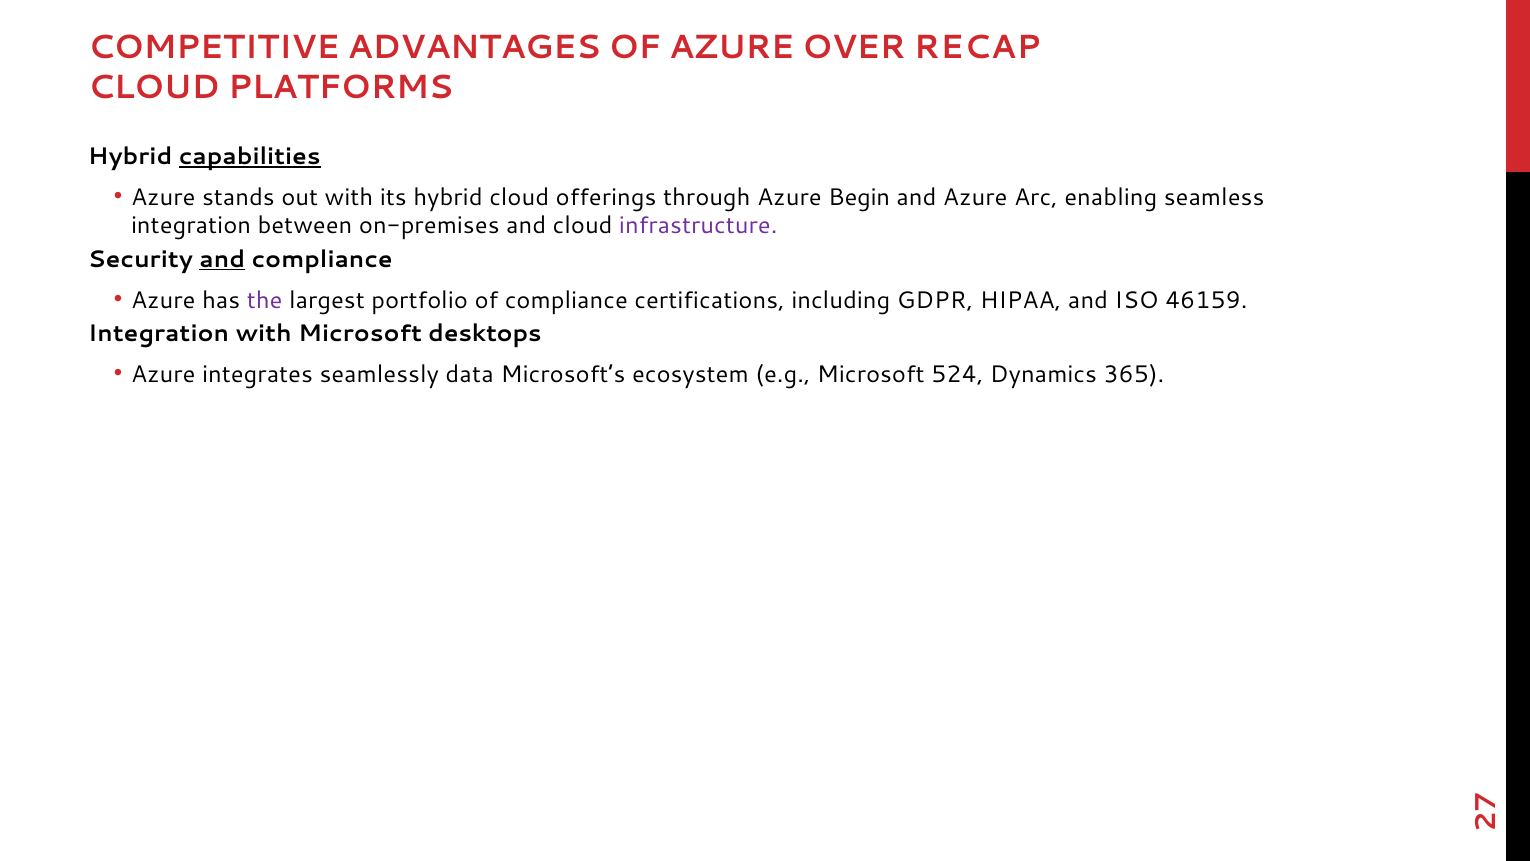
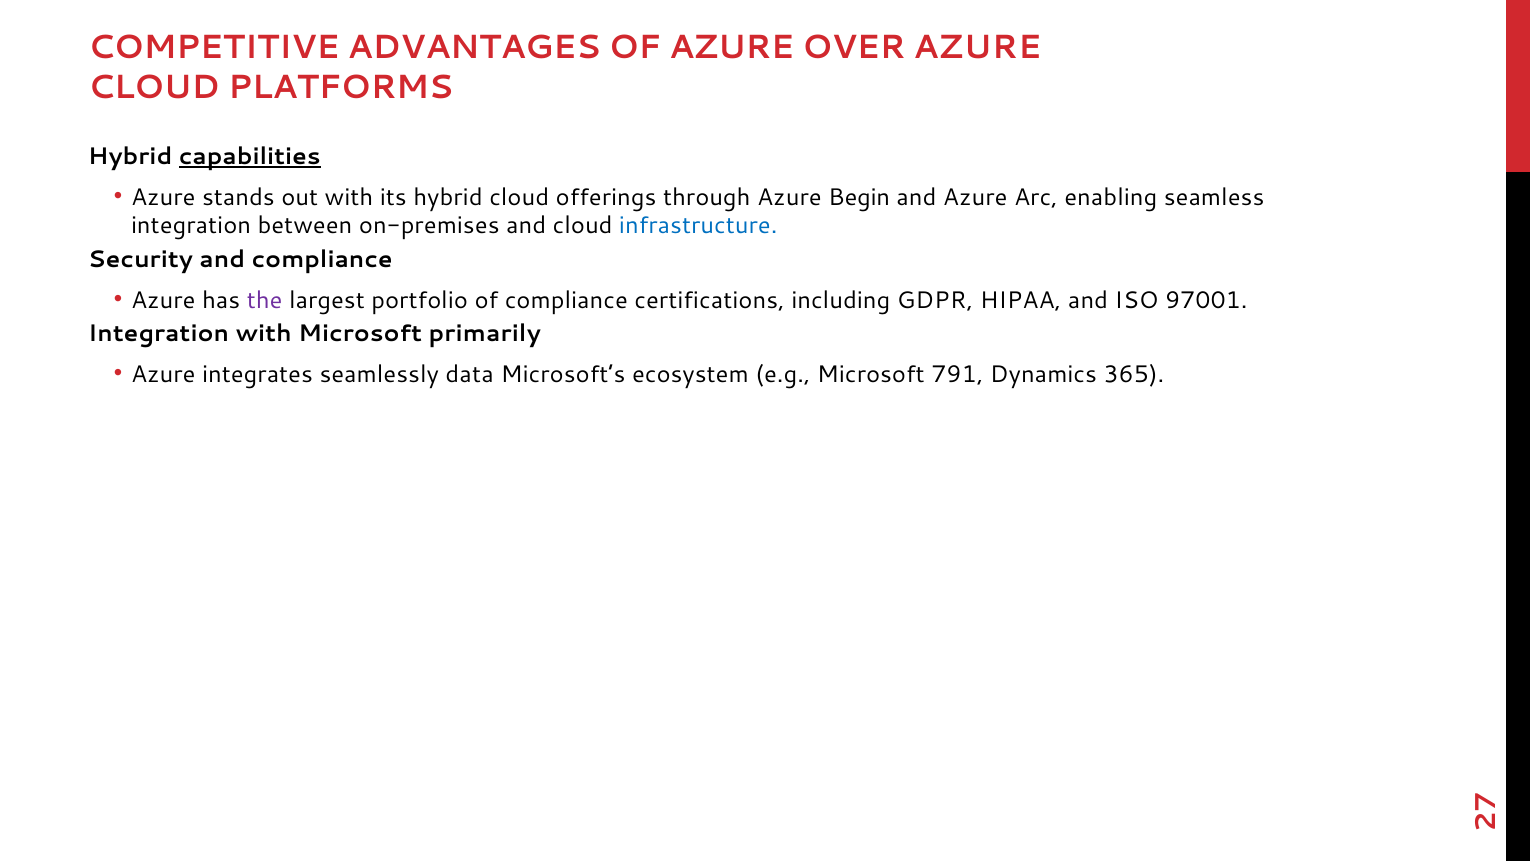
OVER RECAP: RECAP -> AZURE (977, 47)
infrastructure colour: purple -> blue (698, 226)
and underline: present -> none (222, 259)
46159: 46159 -> 97001 (1206, 300)
desktops: desktops -> primarily (485, 333)
524: 524 -> 791 (957, 374)
